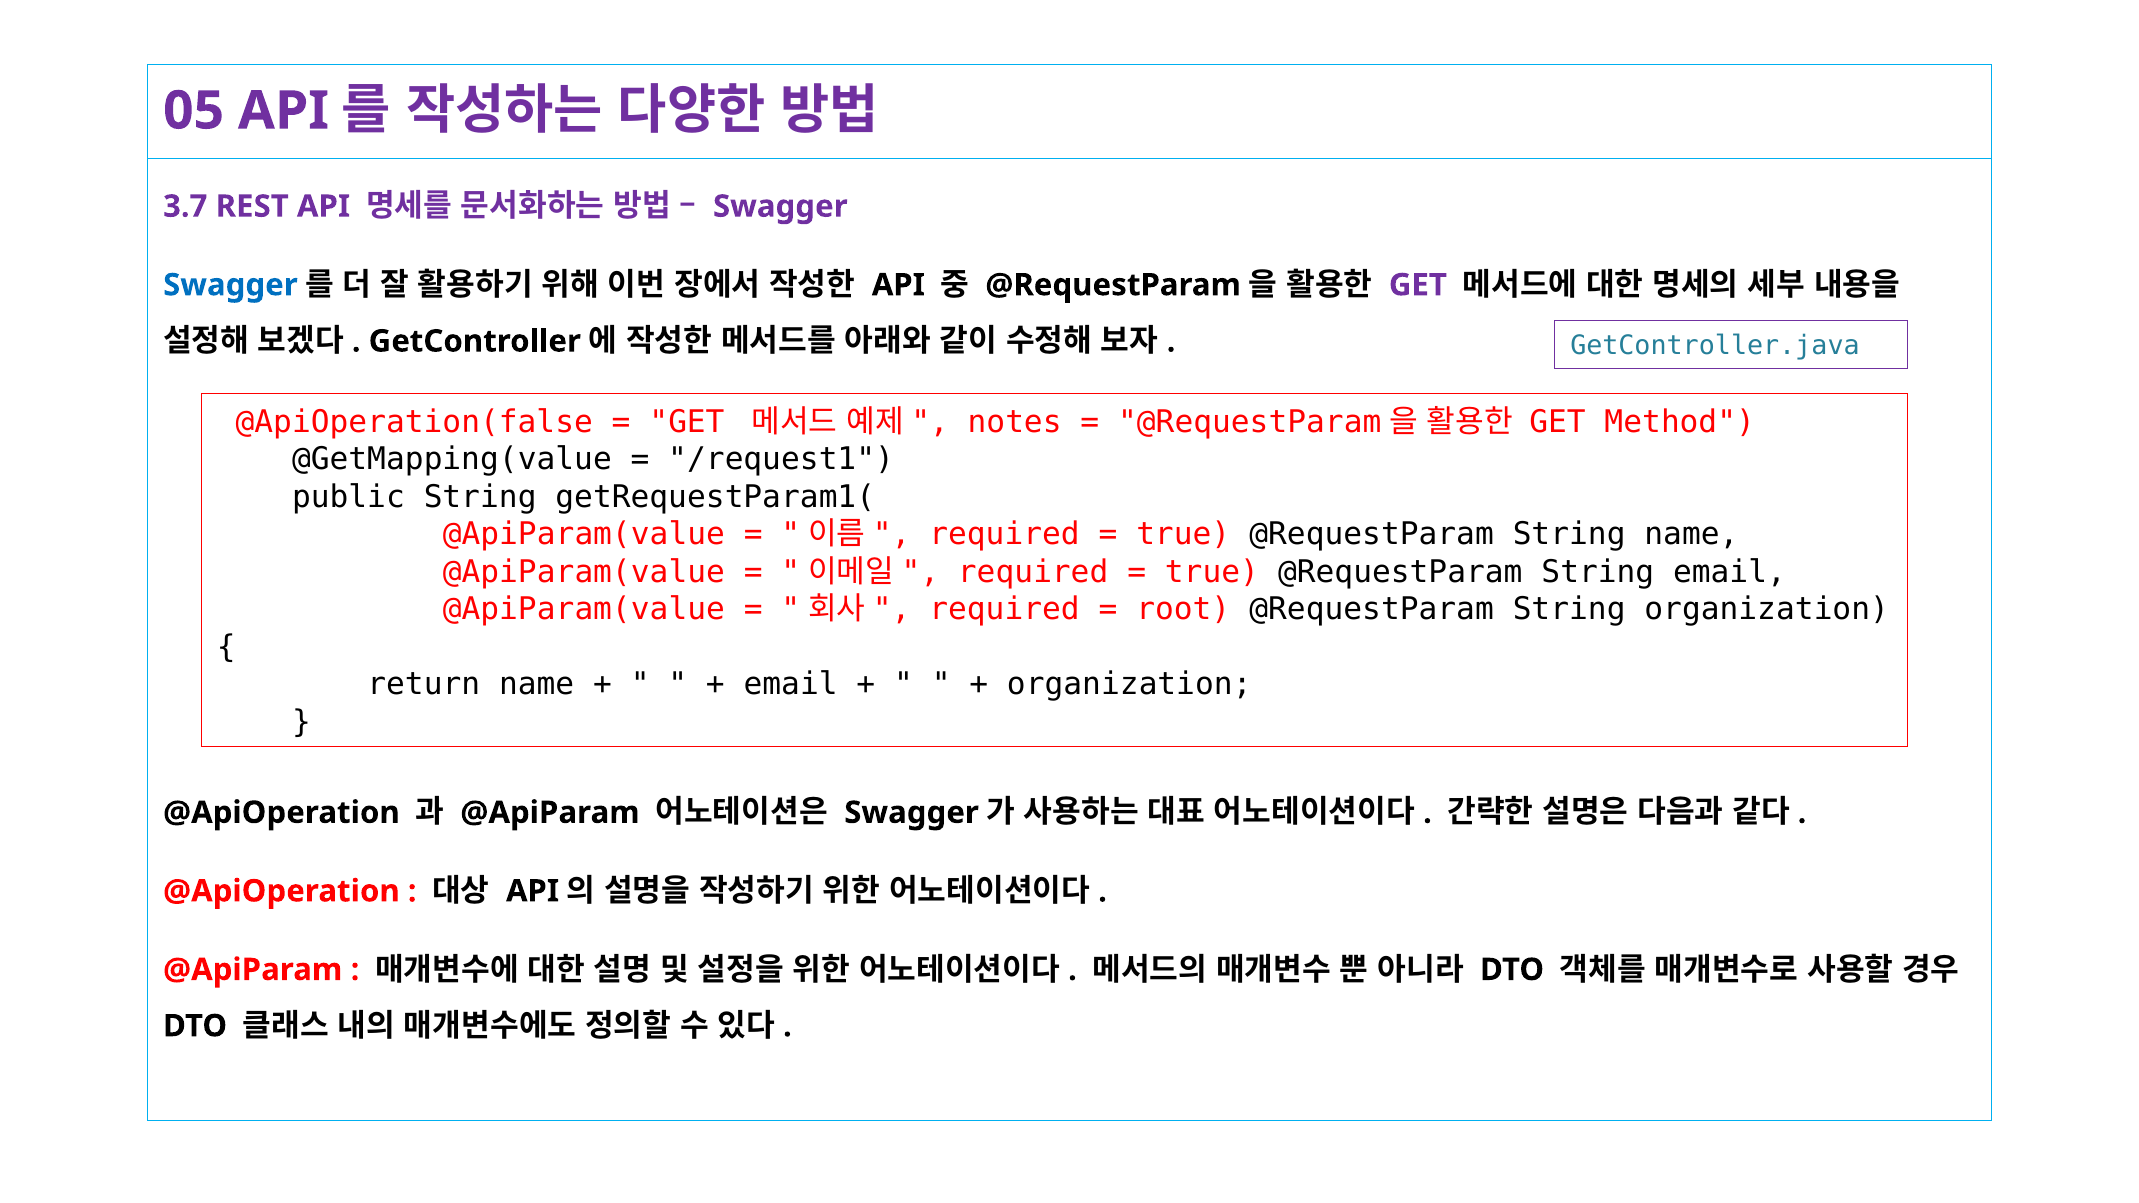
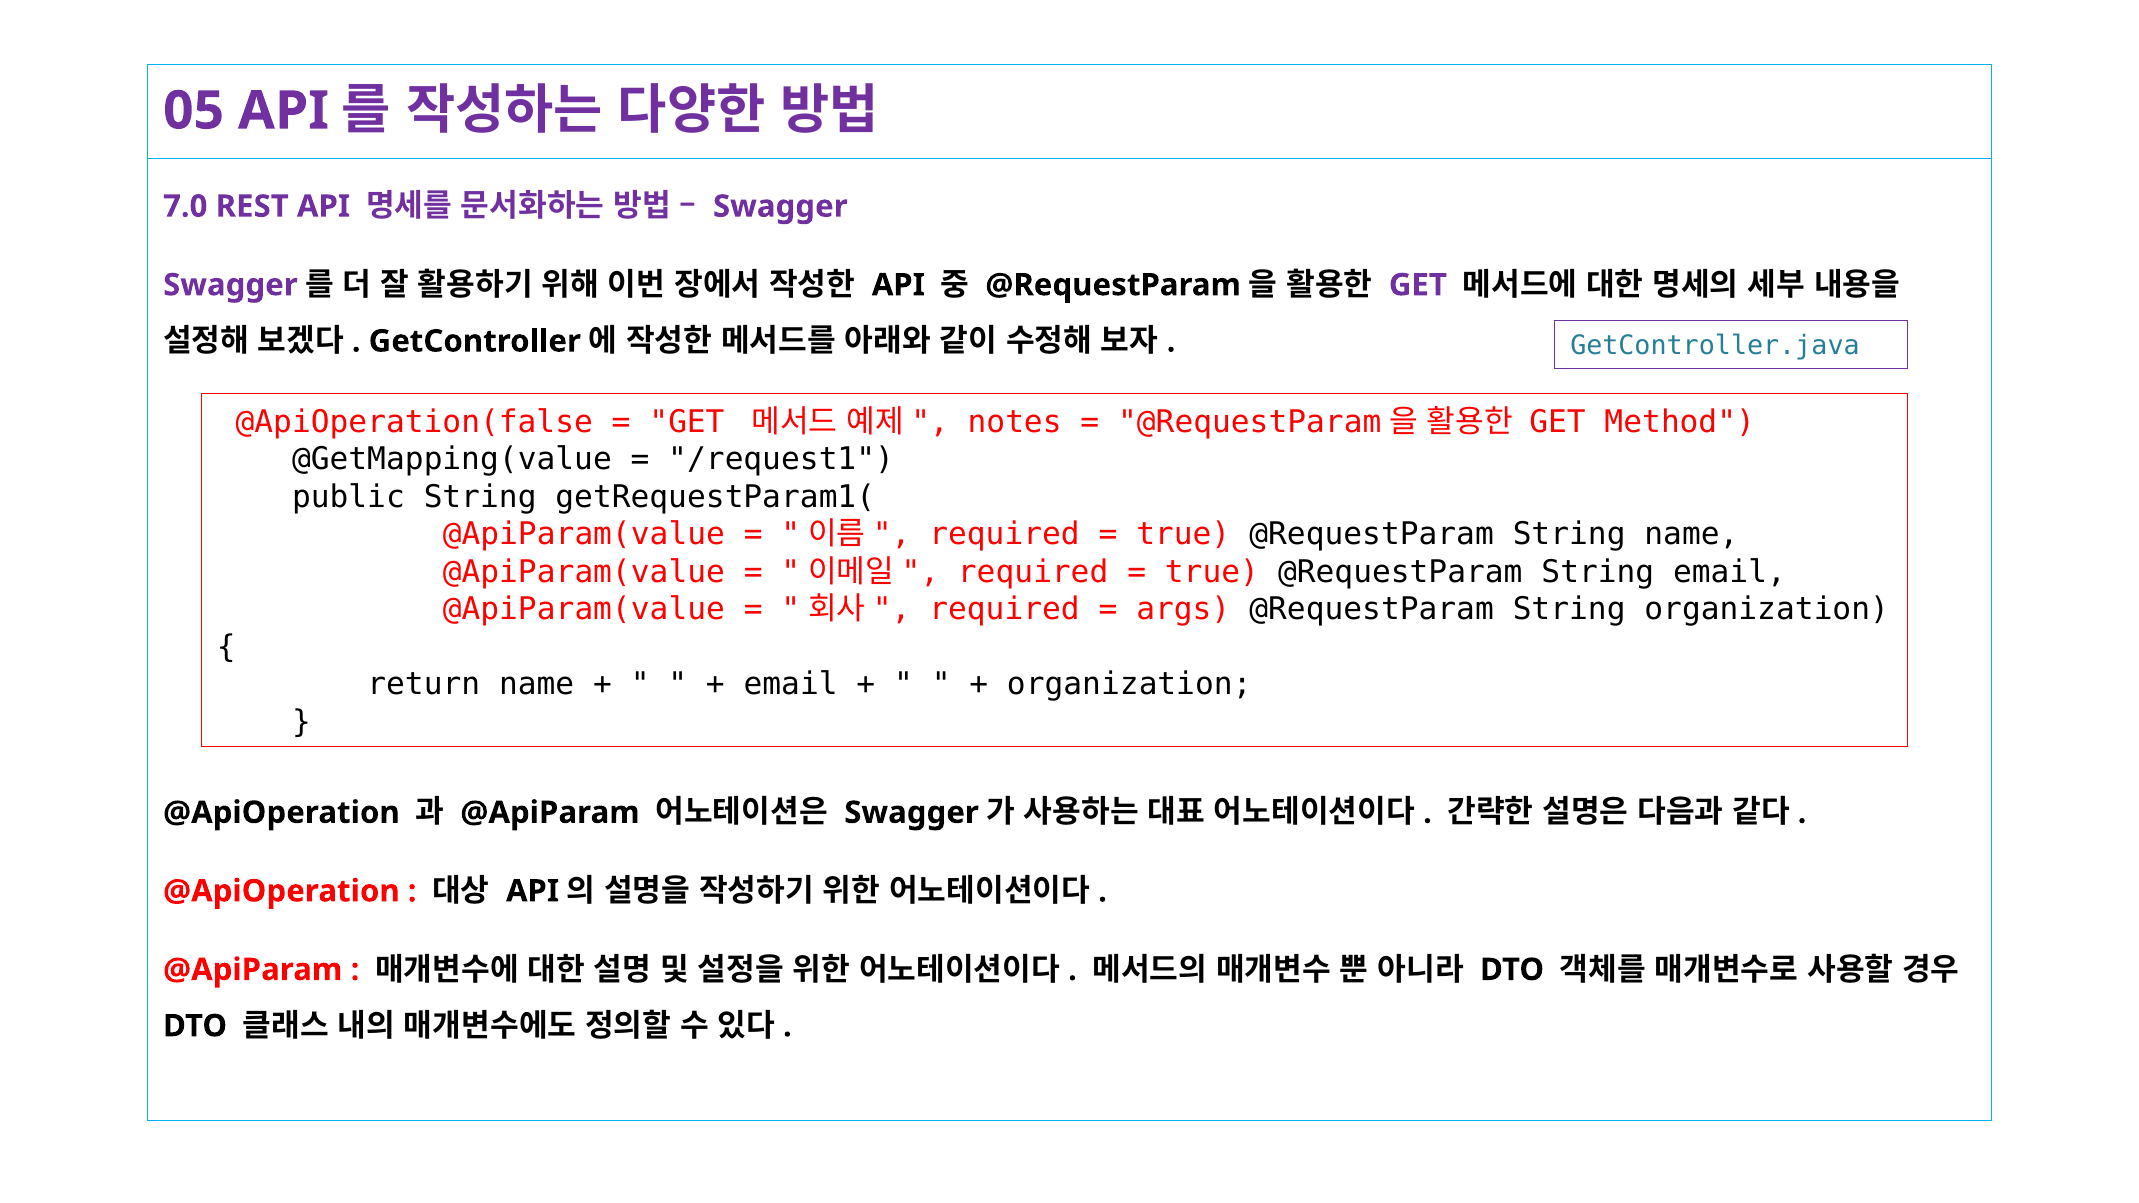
3.7: 3.7 -> 7.0 (185, 206)
Swagger colour: blue -> purple (230, 285)
root: root -> args (1183, 610)
